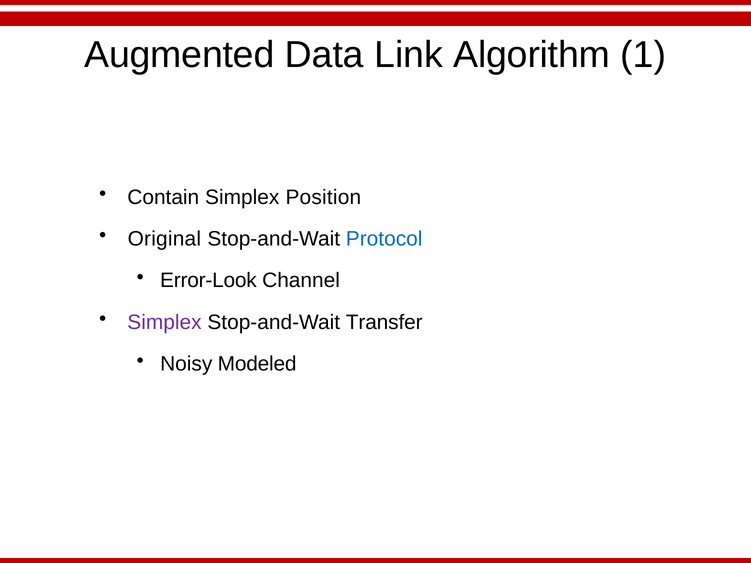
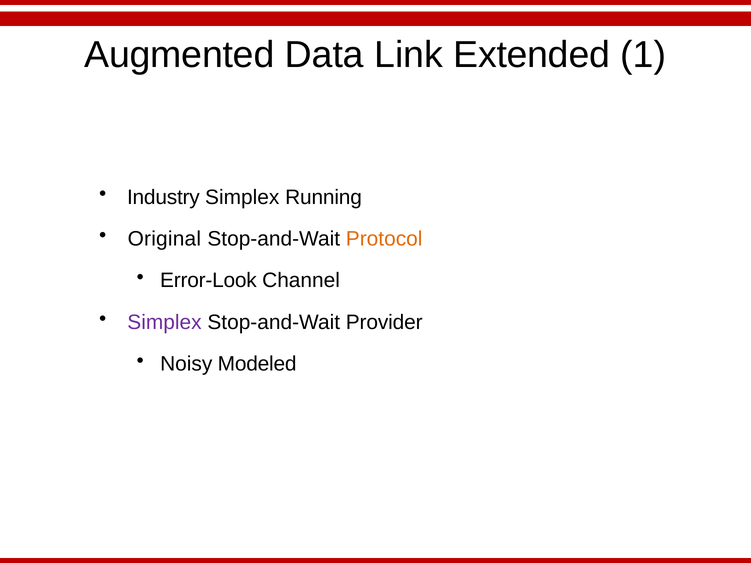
Algorithm: Algorithm -> Extended (532, 55)
Contain: Contain -> Industry (163, 197)
Position: Position -> Running (324, 197)
Protocol colour: blue -> orange (384, 239)
Transfer: Transfer -> Provider (384, 322)
